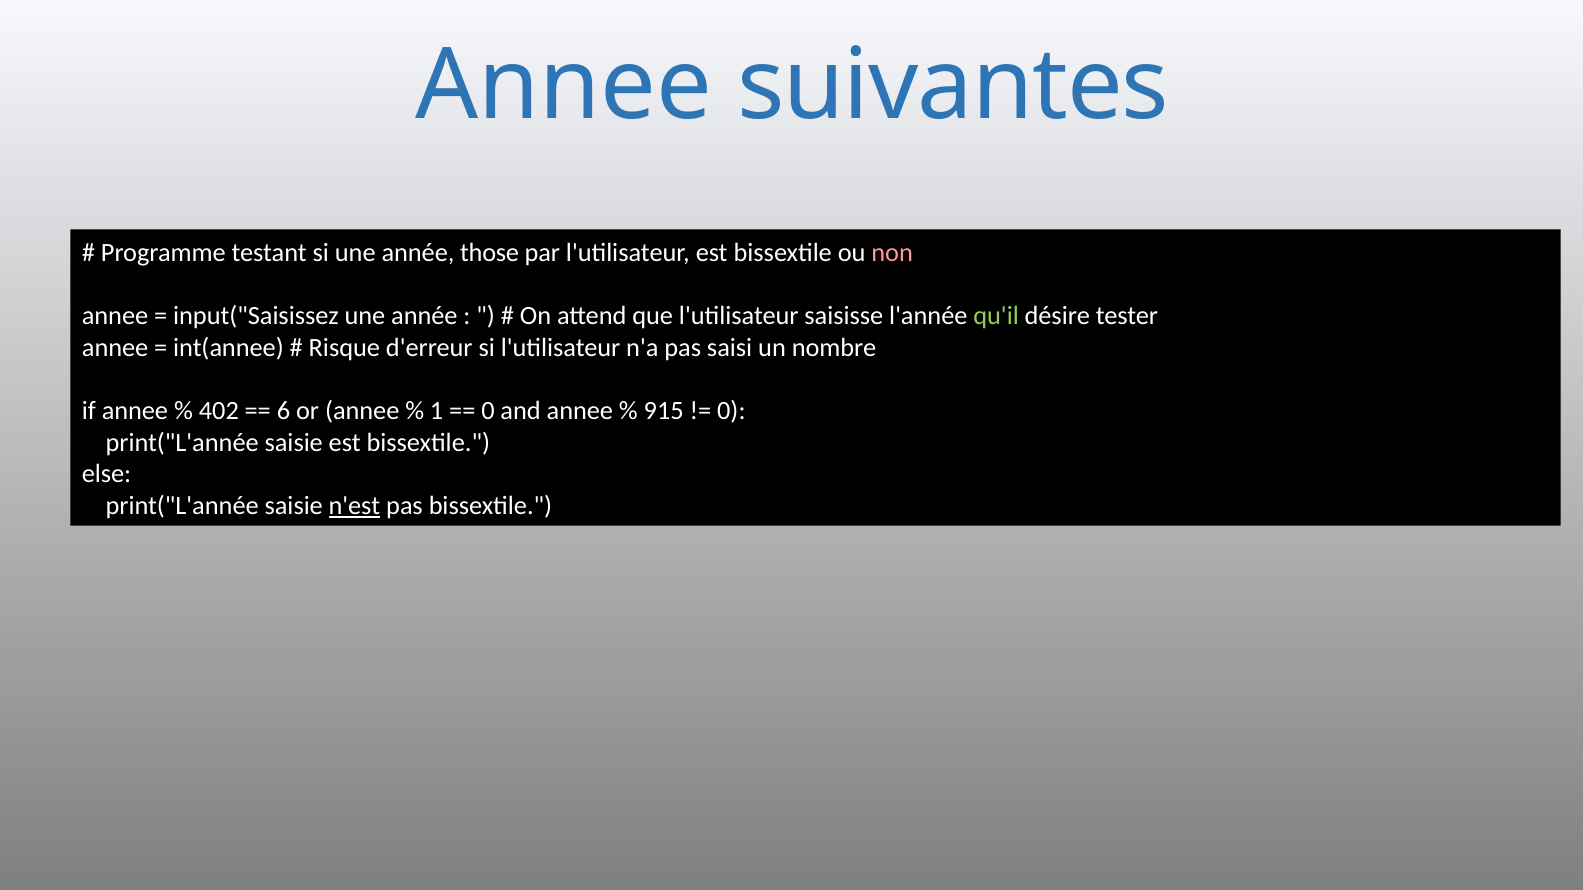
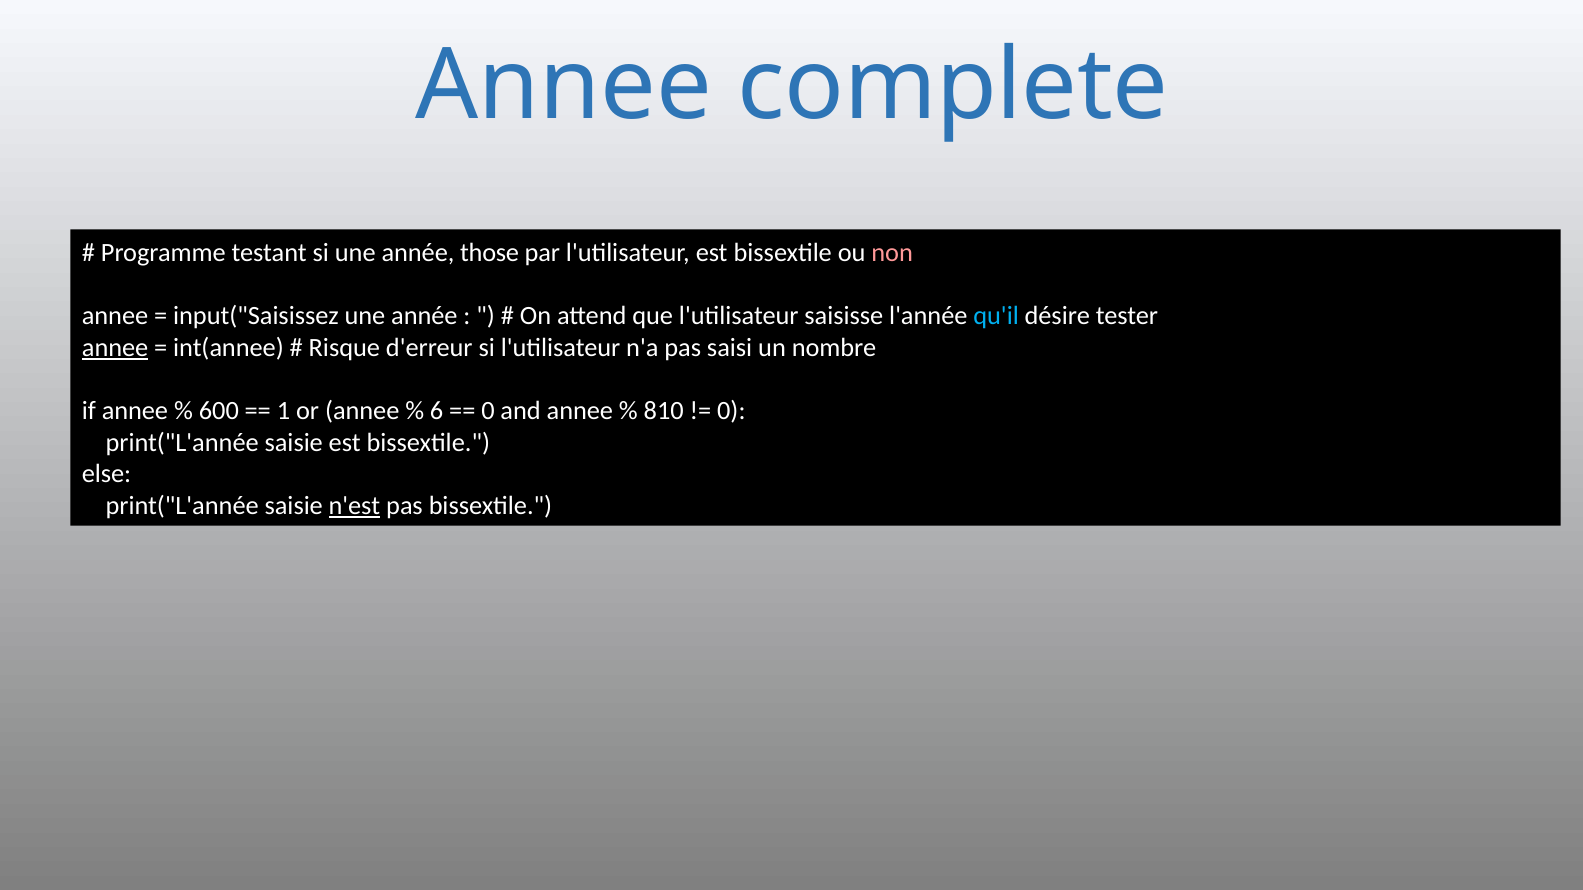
suivantes: suivantes -> complete (953, 85)
qu'il colour: light green -> light blue (996, 316)
annee underline: none -> present (115, 348)
402: 402 -> 600 (219, 411)
6: 6 -> 1 (284, 411)
1: 1 -> 6 (437, 411)
915: 915 -> 810 (664, 411)
